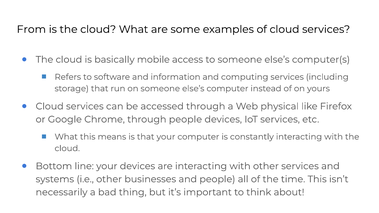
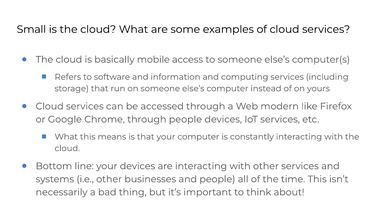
From: From -> Small (31, 29)
physical: physical -> modern (280, 106)
